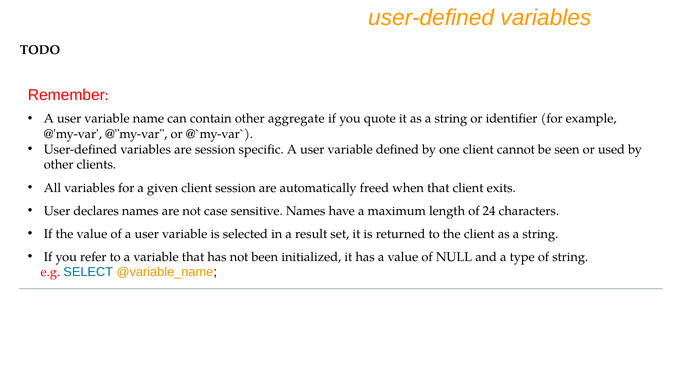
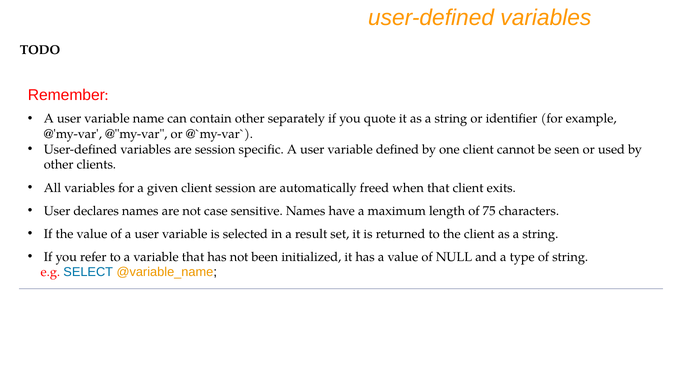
aggregate: aggregate -> separately (296, 119)
24: 24 -> 75 (489, 211)
